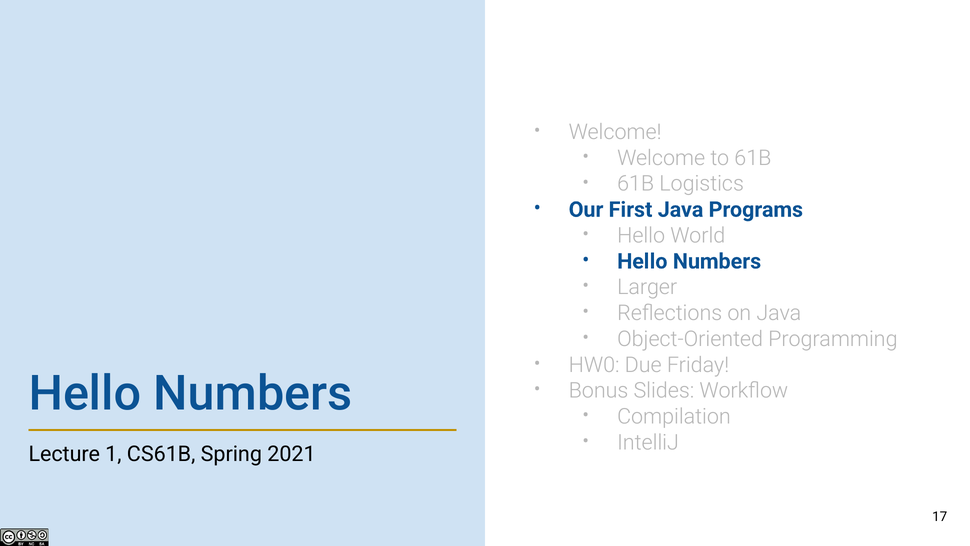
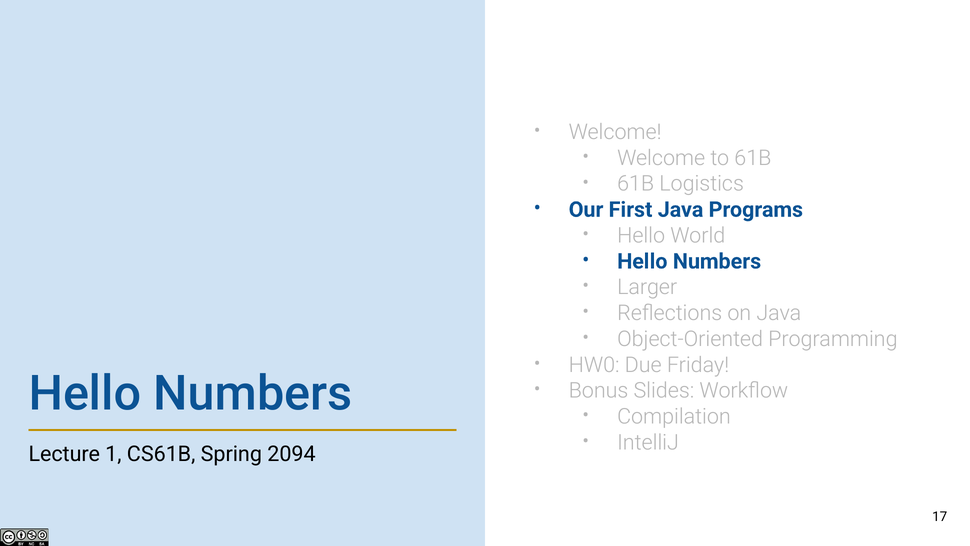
2021: 2021 -> 2094 (291, 454)
